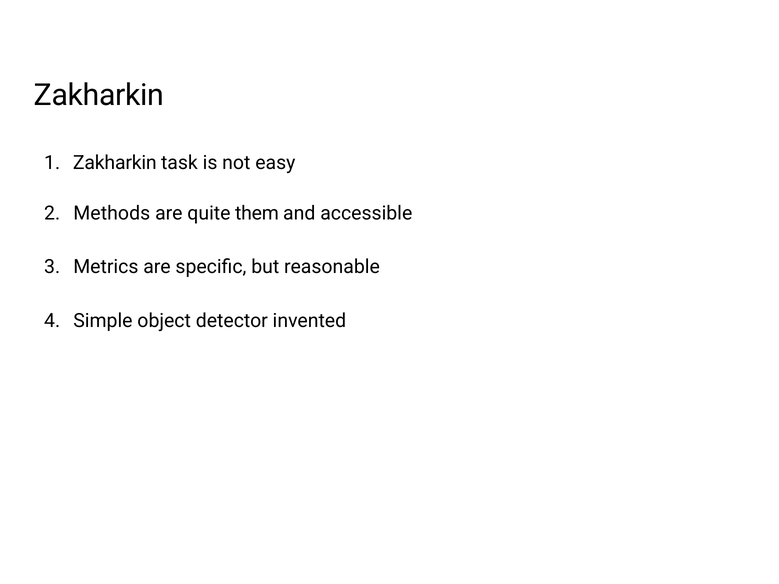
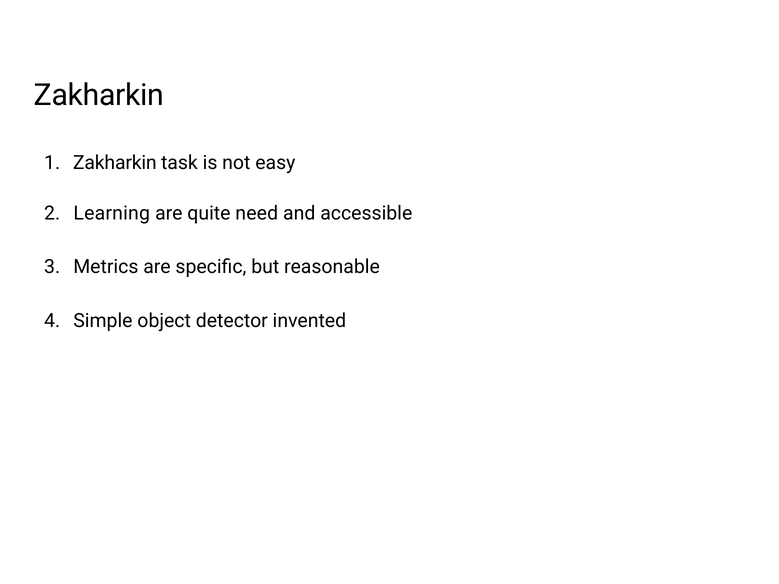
Methods: Methods -> Learning (112, 213)
them: them -> need (257, 213)
